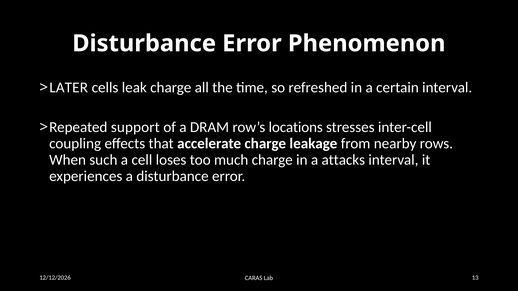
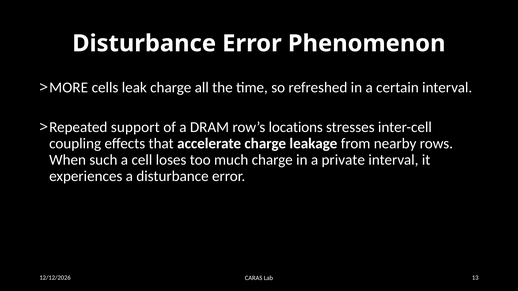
LATER: LATER -> MORE (69, 88)
attacks: attacks -> private (343, 160)
